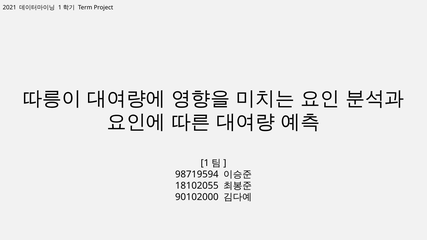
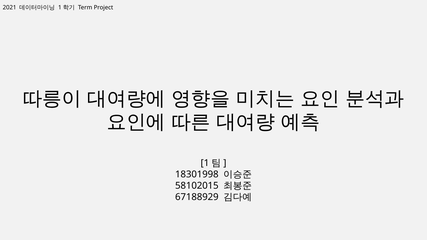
98719594: 98719594 -> 18301998 (197, 174)
18102055: 18102055 -> 58102015 (197, 186)
90102000: 90102000 -> 67188929 (197, 197)
